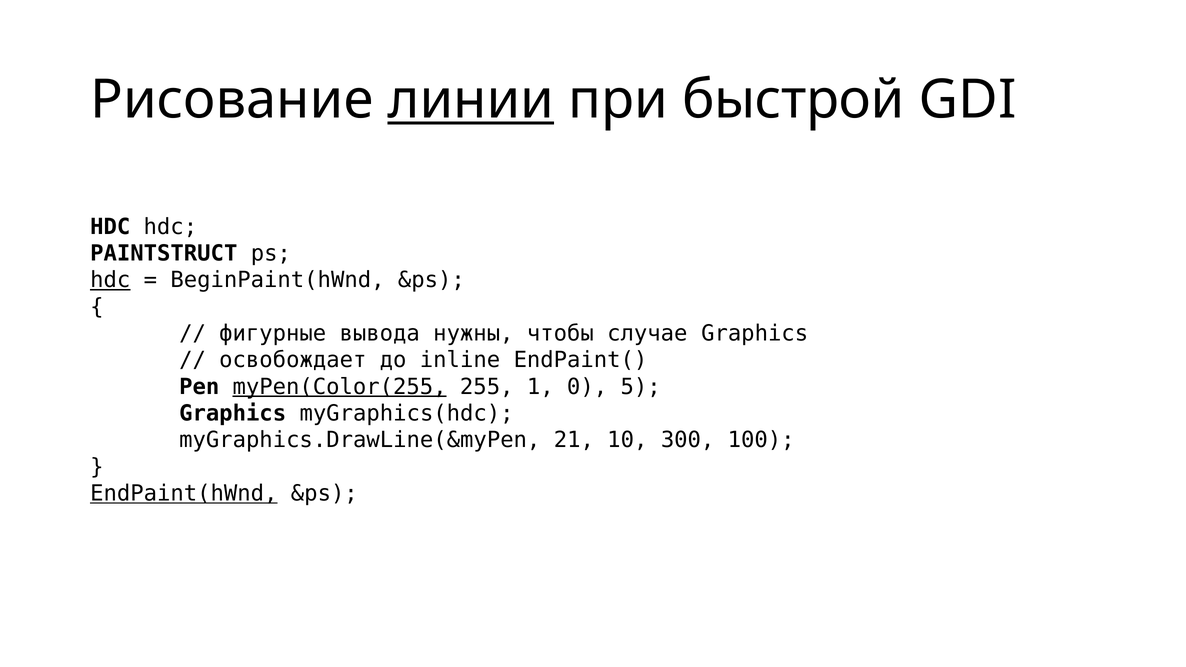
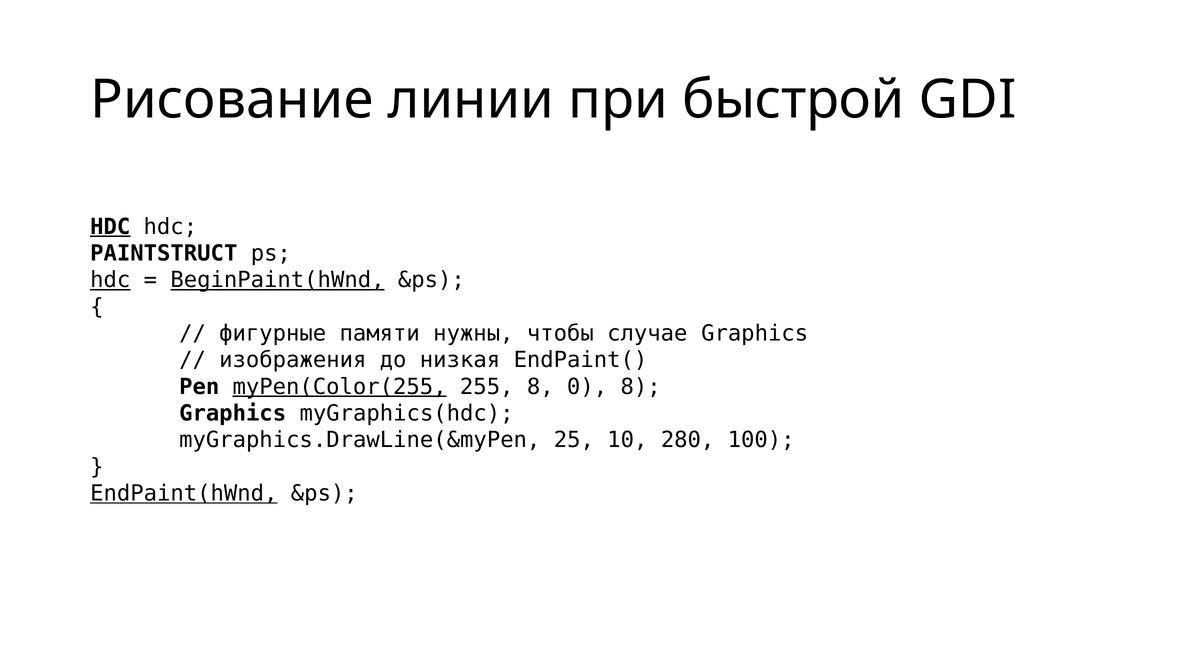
линии underline: present -> none (471, 100)
HDC underline: none -> present (110, 227)
BeginPaint(hWnd underline: none -> present (277, 280)
вывода: вывода -> памяти (380, 333)
освобождает: освобождает -> изображения (293, 360)
inline: inline -> низкая (460, 360)
255 1: 1 -> 8 (540, 387)
0 5: 5 -> 8 (641, 387)
21: 21 -> 25 (574, 440)
300: 300 -> 280 (688, 440)
